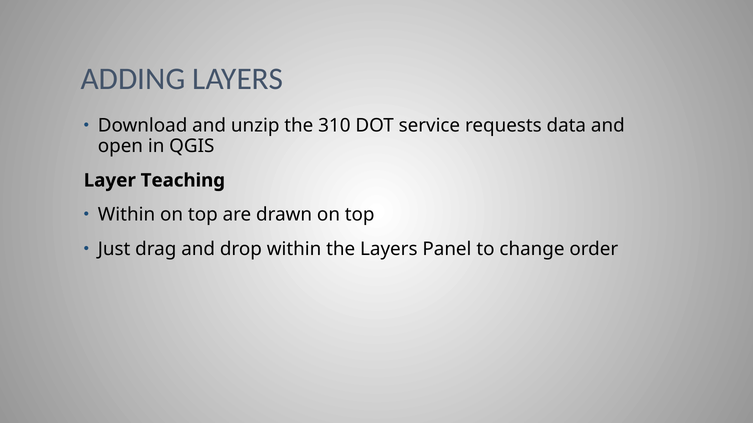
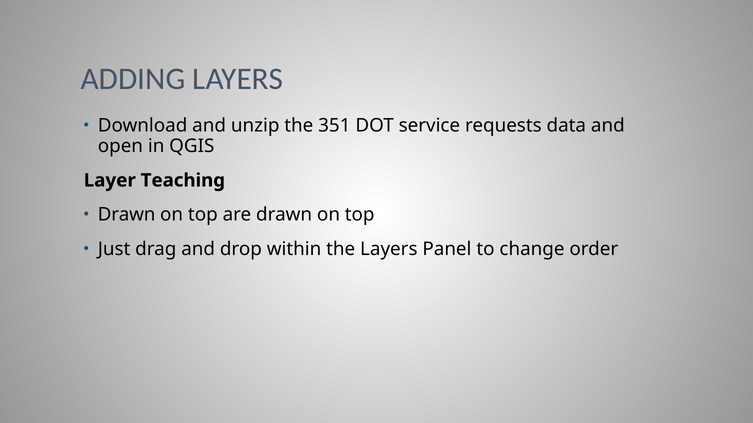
310: 310 -> 351 (334, 126)
Within: Within -> Drawn (127, 215)
